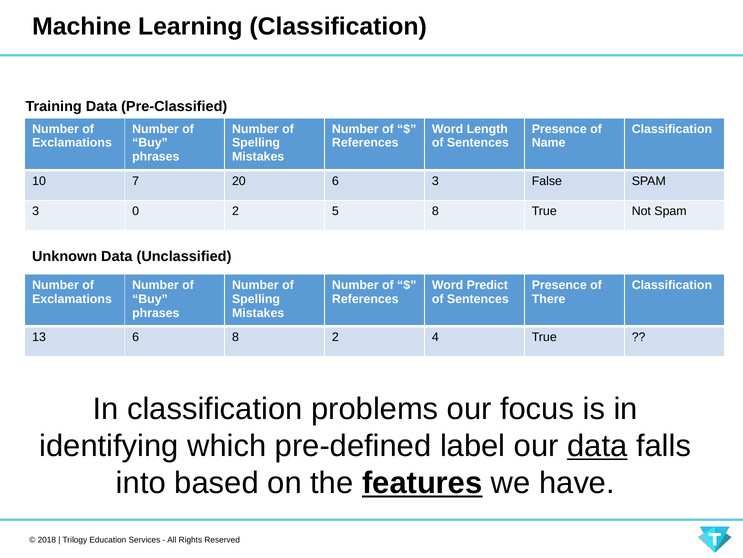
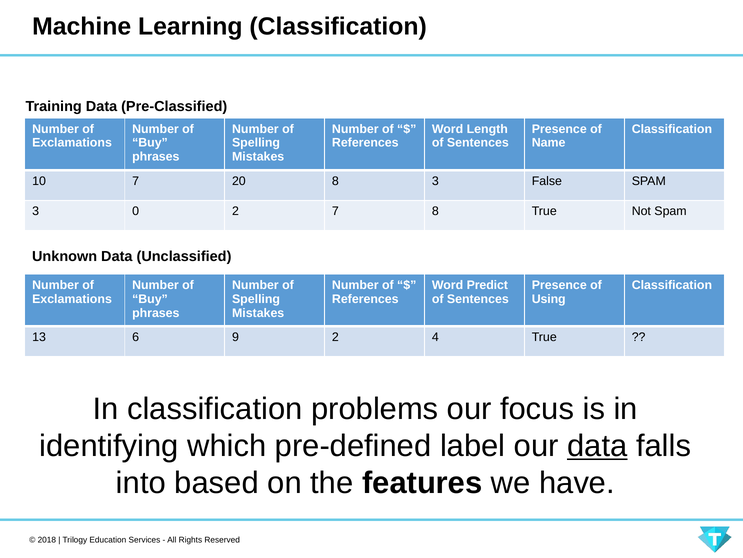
20 6: 6 -> 8 (335, 181)
2 5: 5 -> 7 (335, 211)
There: There -> Using (549, 299)
6 8: 8 -> 9 (235, 337)
features underline: present -> none (422, 483)
